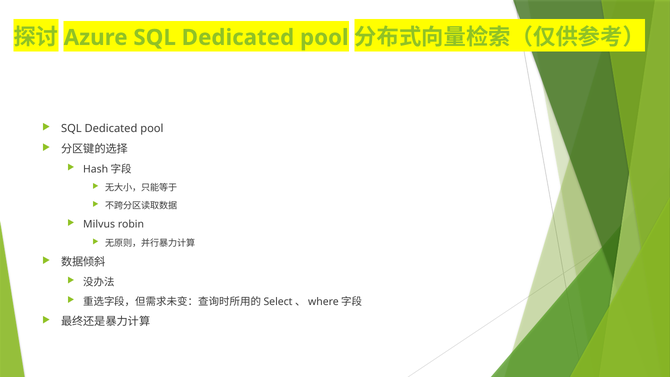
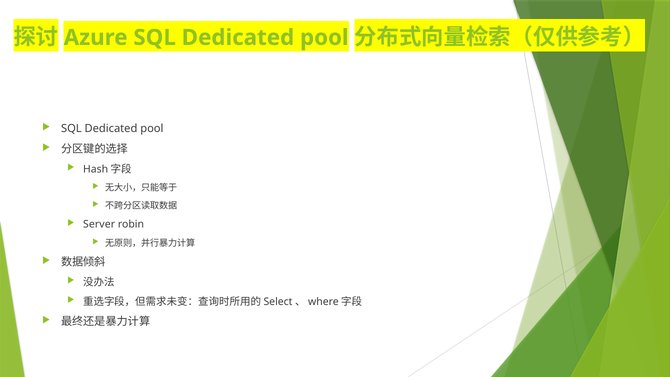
Milvus: Milvus -> Server (99, 224)
